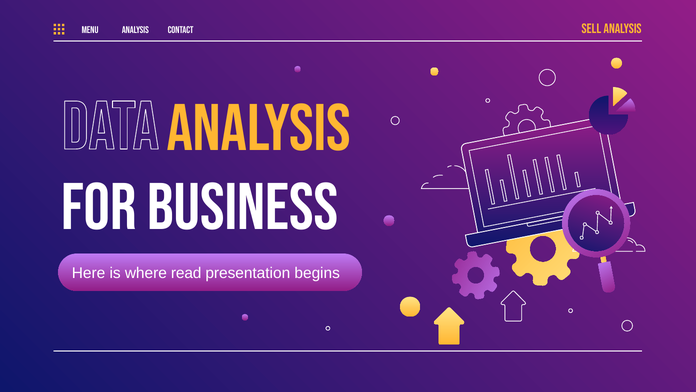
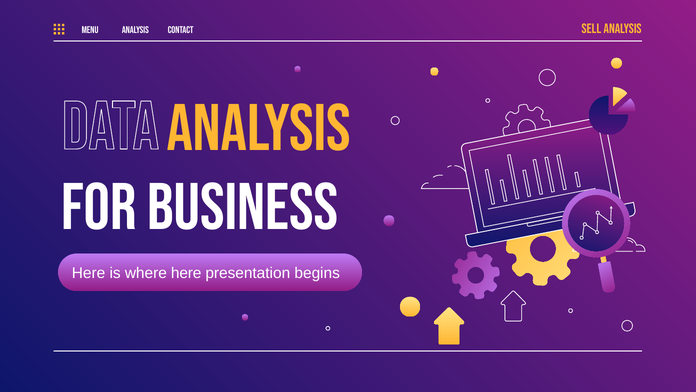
where read: read -> here (186, 273)
